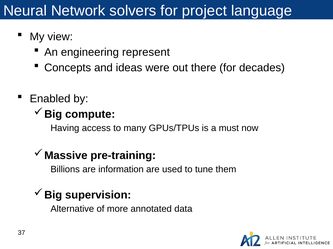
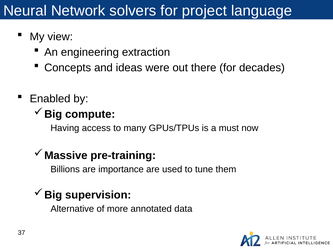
represent: represent -> extraction (146, 52)
information: information -> importance (121, 170)
